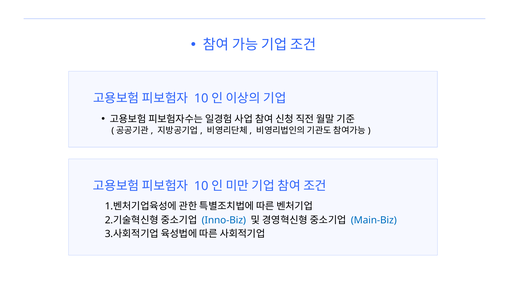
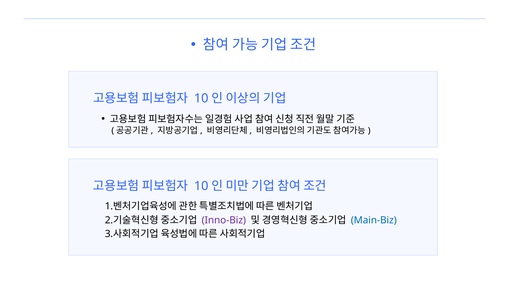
Inno-Biz colour: blue -> purple (224, 220)
